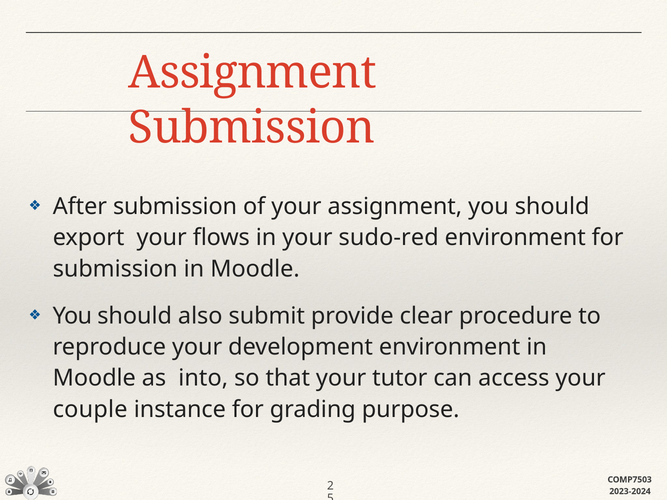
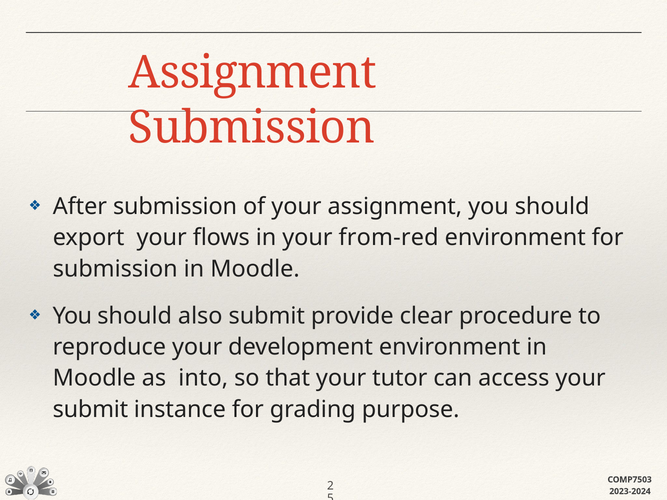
sudo-red: sudo-red -> from-red (389, 238)
couple: couple -> submit (90, 410)
